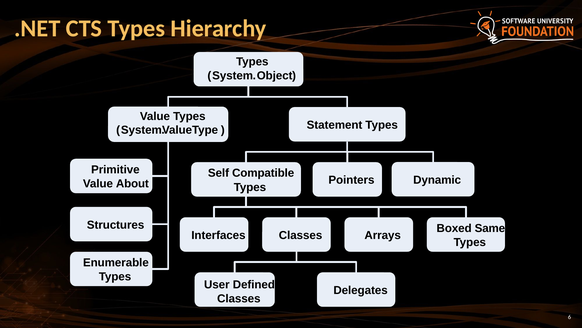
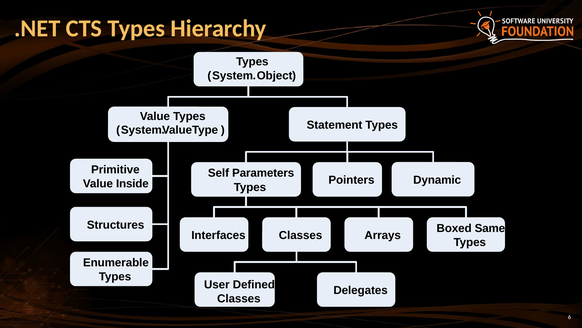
Compatible: Compatible -> Parameters (263, 173)
About: About -> Inside (132, 183)
